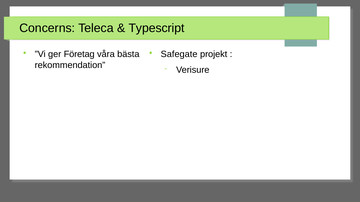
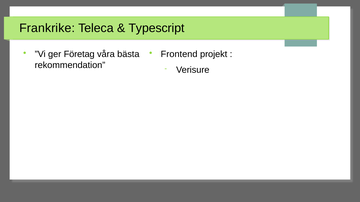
Concerns: Concerns -> Frankrike (47, 28)
Safegate: Safegate -> Frontend (179, 54)
